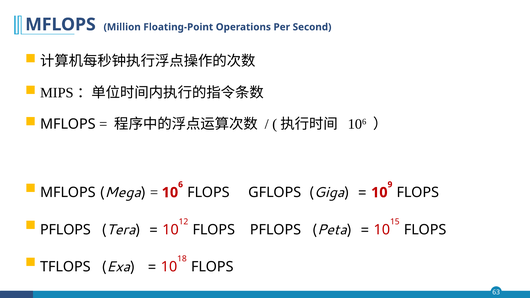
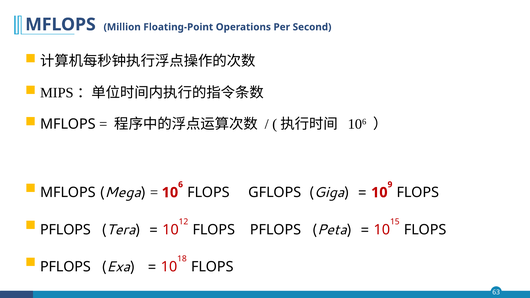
TFLOPS: TFLOPS -> PFLOPS (65, 267)
